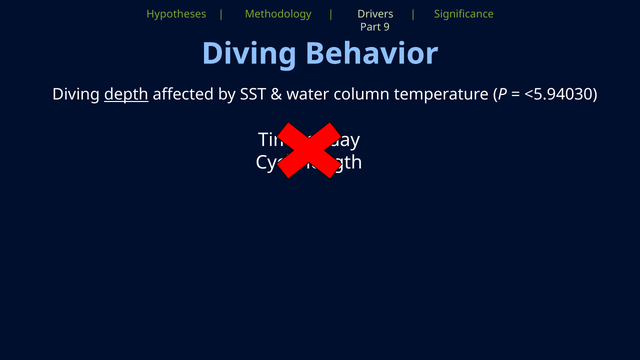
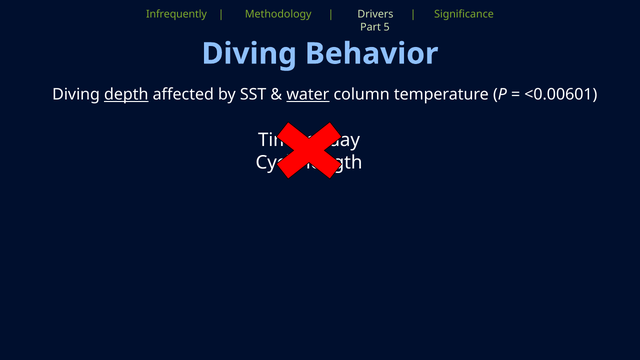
Hypotheses: Hypotheses -> Infrequently (176, 14)
9: 9 -> 5 (387, 27)
water underline: none -> present (308, 95)
<5.94030: <5.94030 -> <0.00601 (561, 95)
